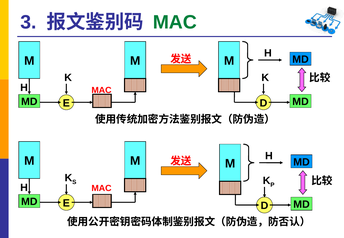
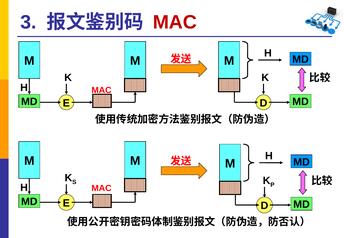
MAC colour: green -> red (175, 22)
